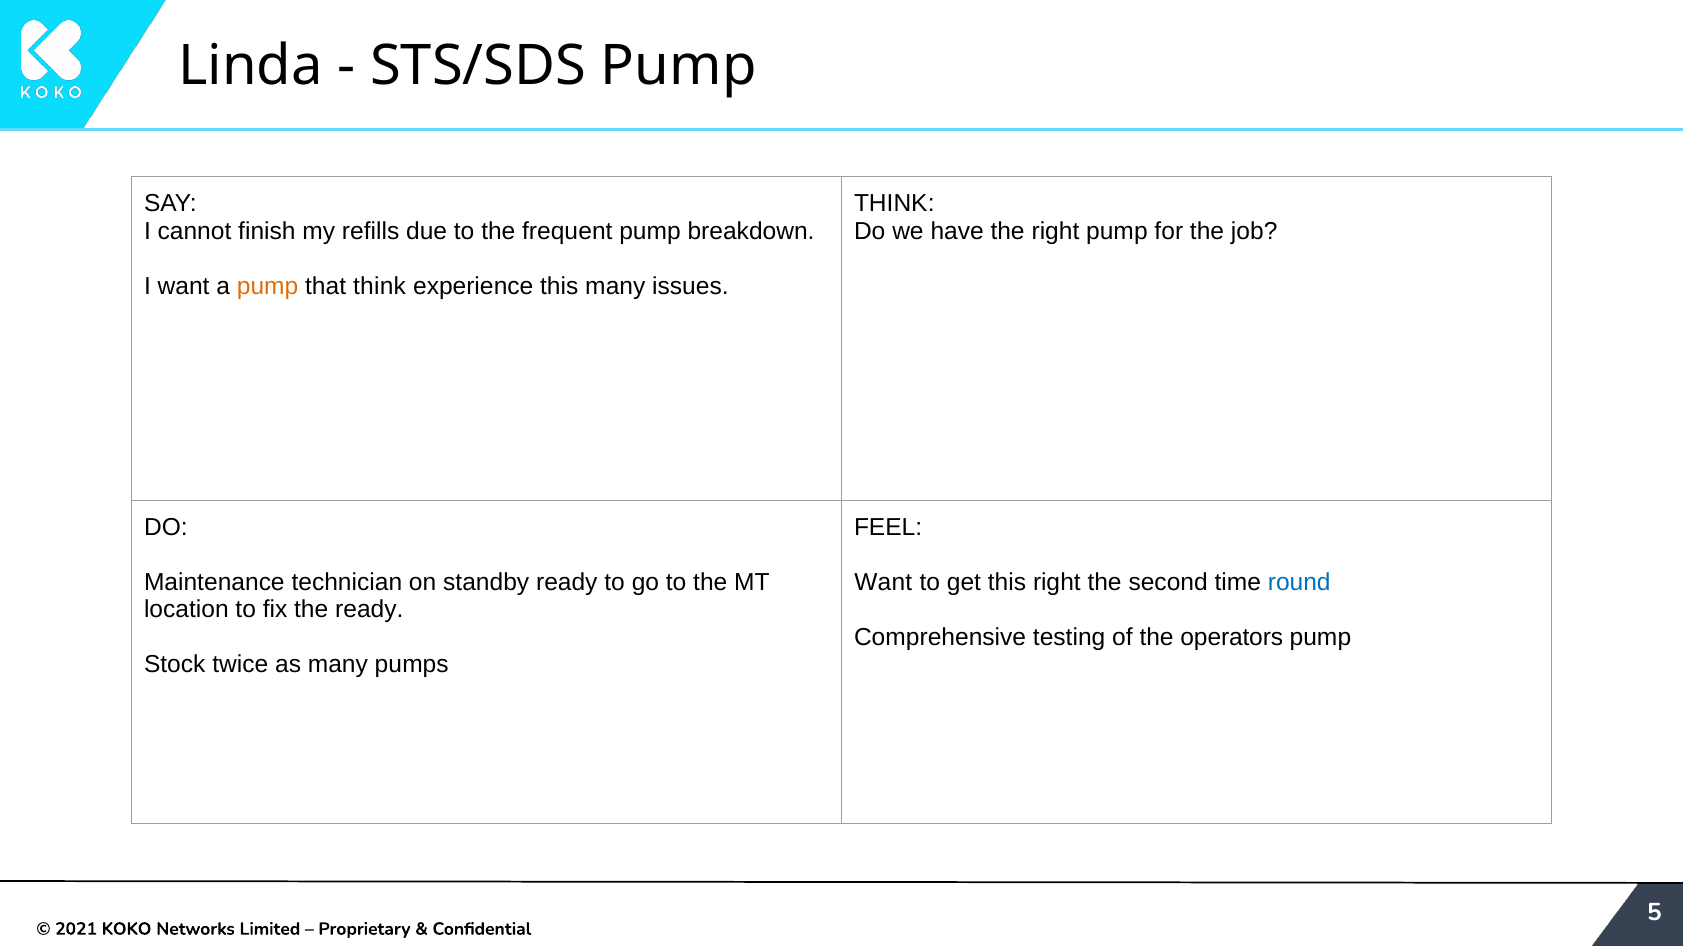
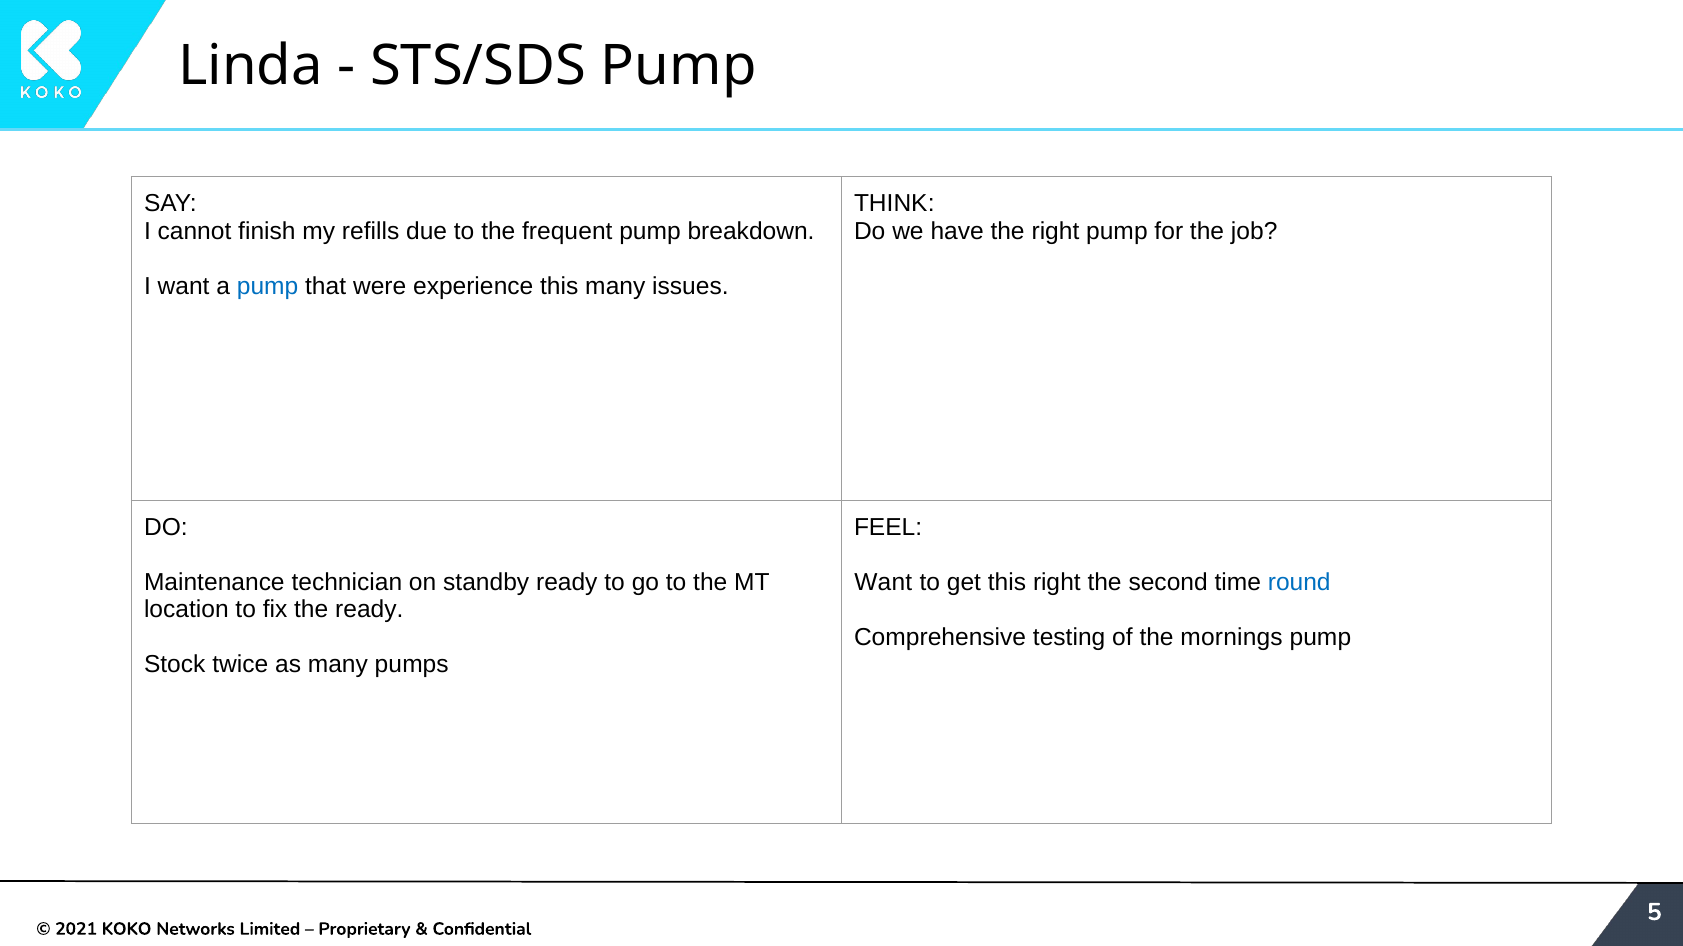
pump colour: orange -> blue (268, 286)
that think: think -> were (380, 286)
operators: operators -> mornings (1232, 638)
